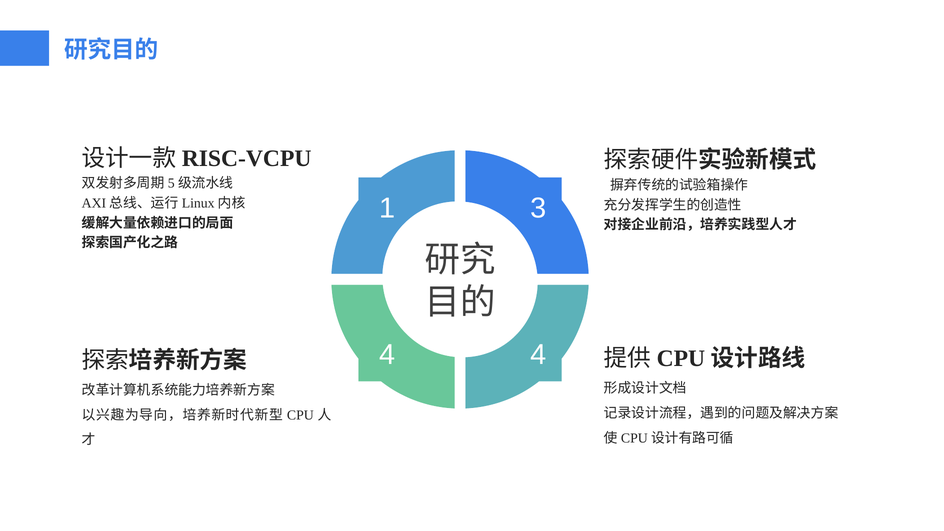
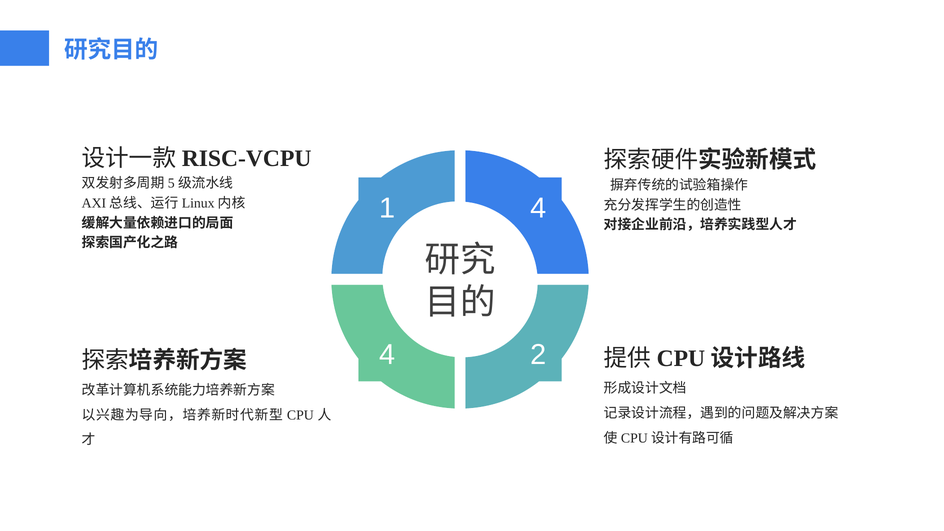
1 3: 3 -> 4 (538, 208)
4 4: 4 -> 2 (538, 355)
